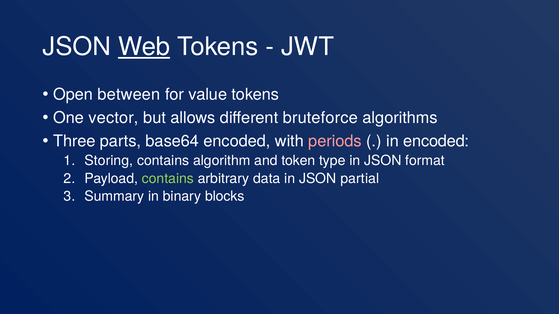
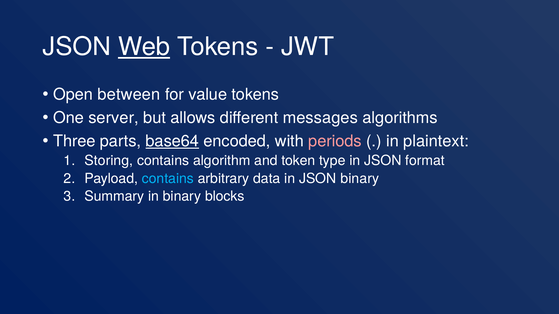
vector: vector -> server (114, 118)
bruteforce: bruteforce -> messages (320, 118)
base64 underline: none -> present (172, 141)
in encoded: encoded -> plaintext (436, 141)
contains colour: light green -> light blue (168, 179)
JSON partial: partial -> binary (360, 179)
